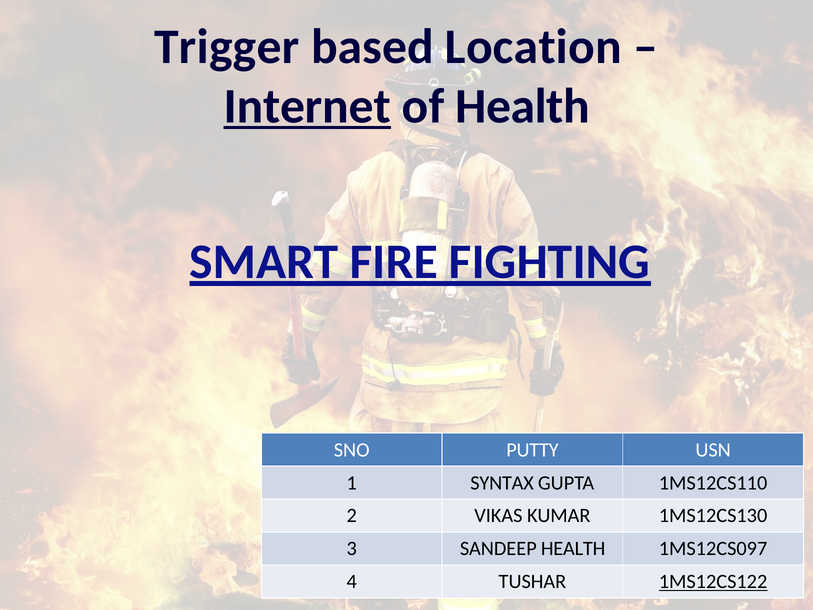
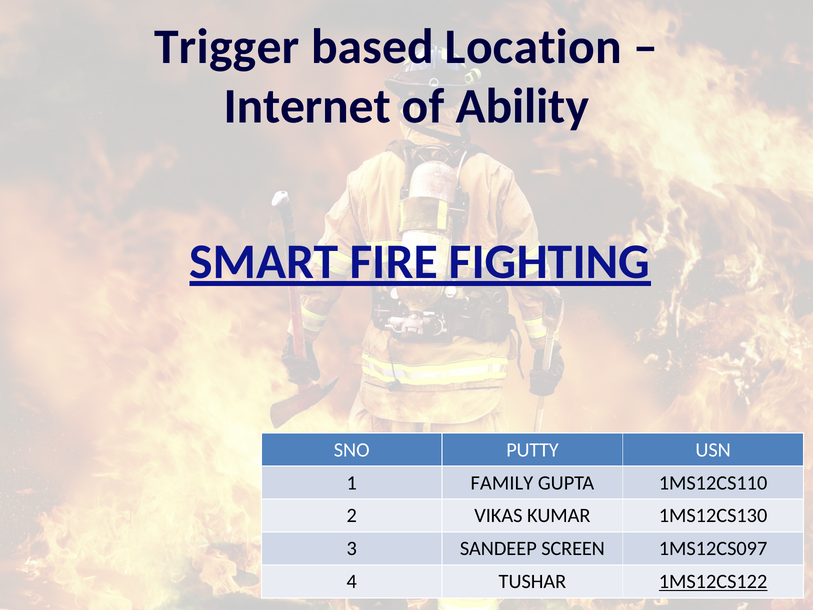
Internet underline: present -> none (307, 106)
of Health: Health -> Ability (522, 106)
SYNTAX: SYNTAX -> FAMILY (502, 483)
SANDEEP HEALTH: HEALTH -> SCREEN (573, 549)
